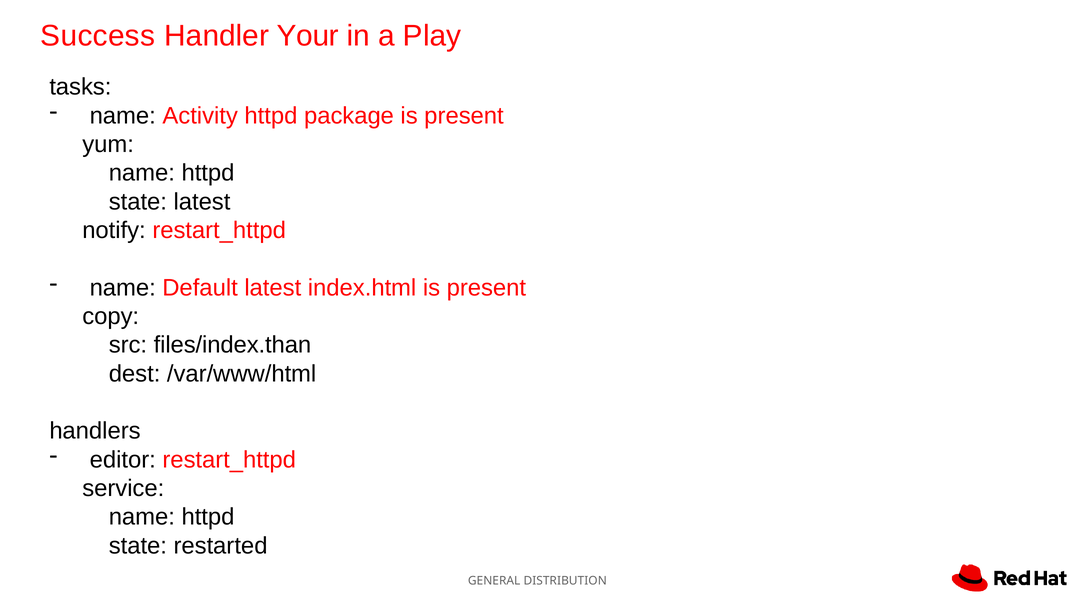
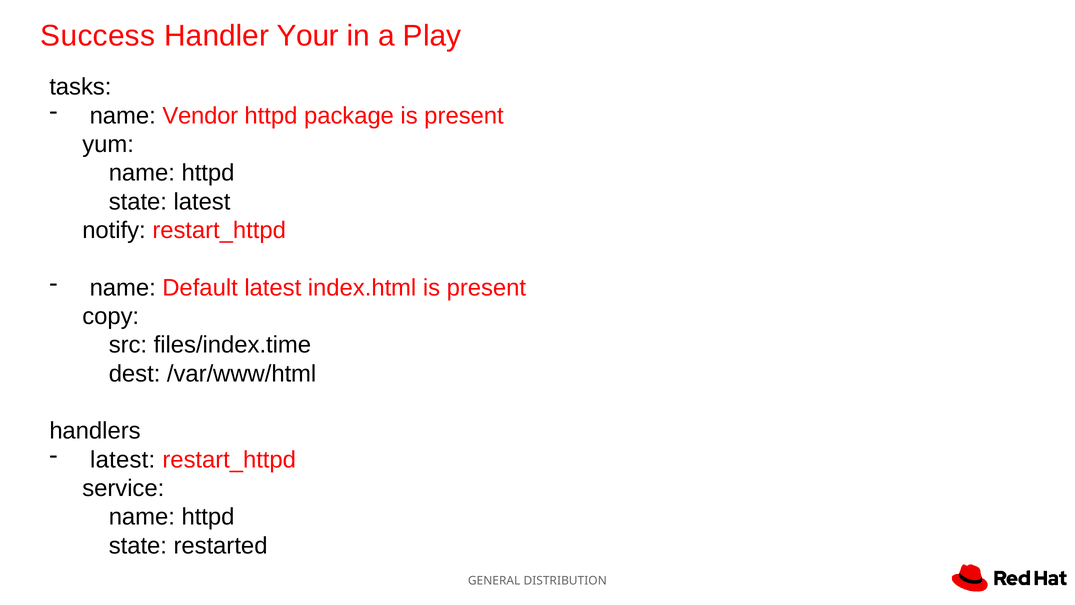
Activity: Activity -> Vendor (200, 116)
files/index.than: files/index.than -> files/index.time (232, 345)
editor: editor -> latest (123, 459)
